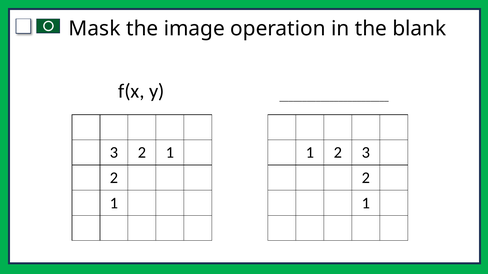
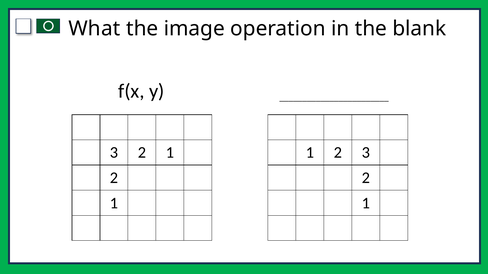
Mask: Mask -> What (94, 29)
